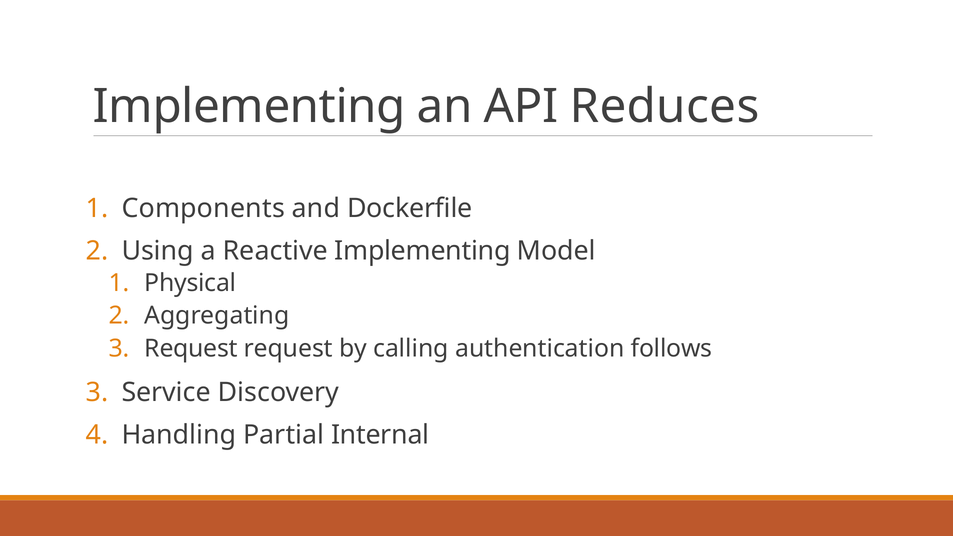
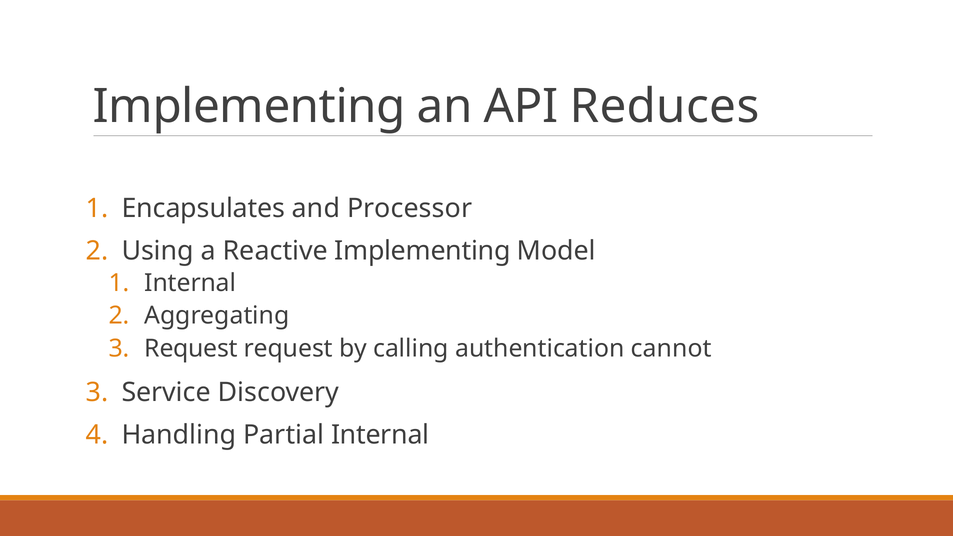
Components: Components -> Encapsulates (203, 208)
Dockerfile: Dockerfile -> Processor (410, 208)
Physical: Physical -> Internal (190, 283)
follows: follows -> cannot (671, 349)
